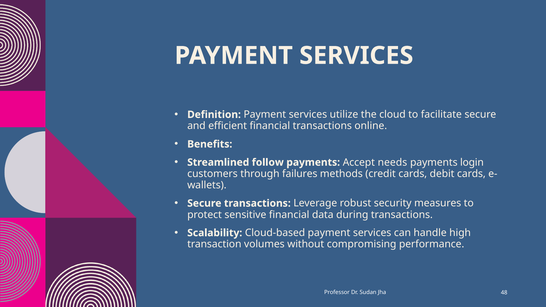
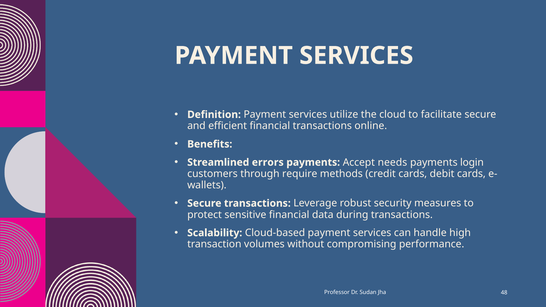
follow: follow -> errors (268, 162)
failures: failures -> require (300, 174)
